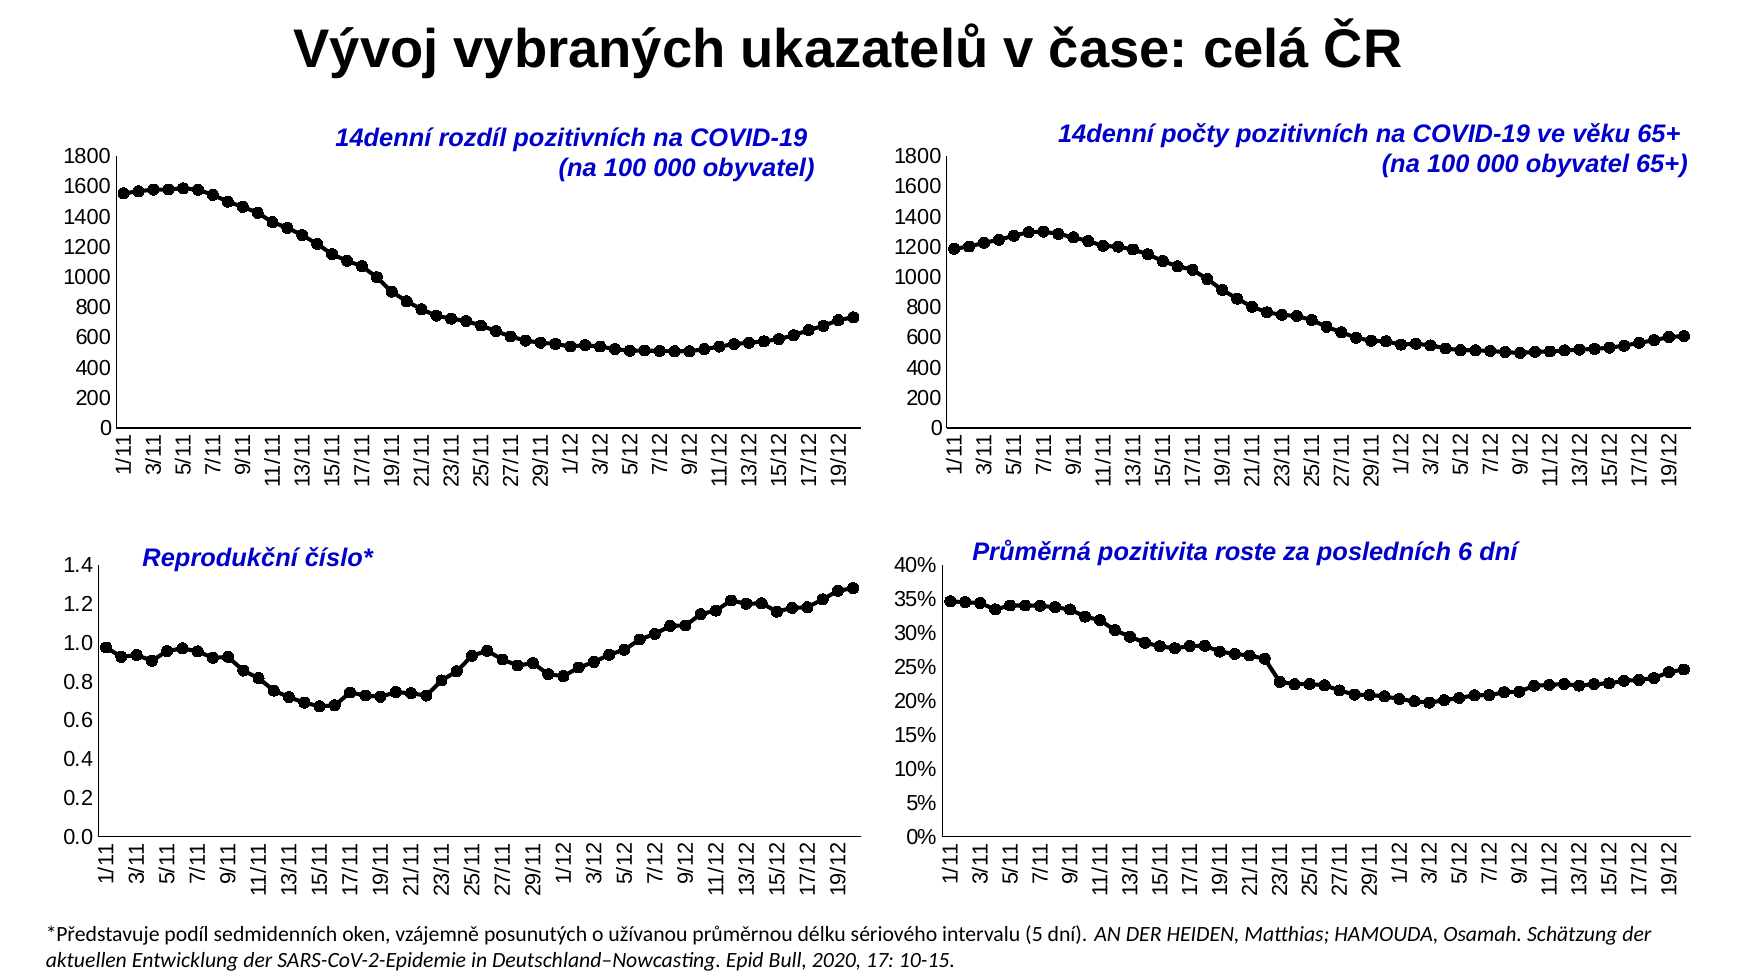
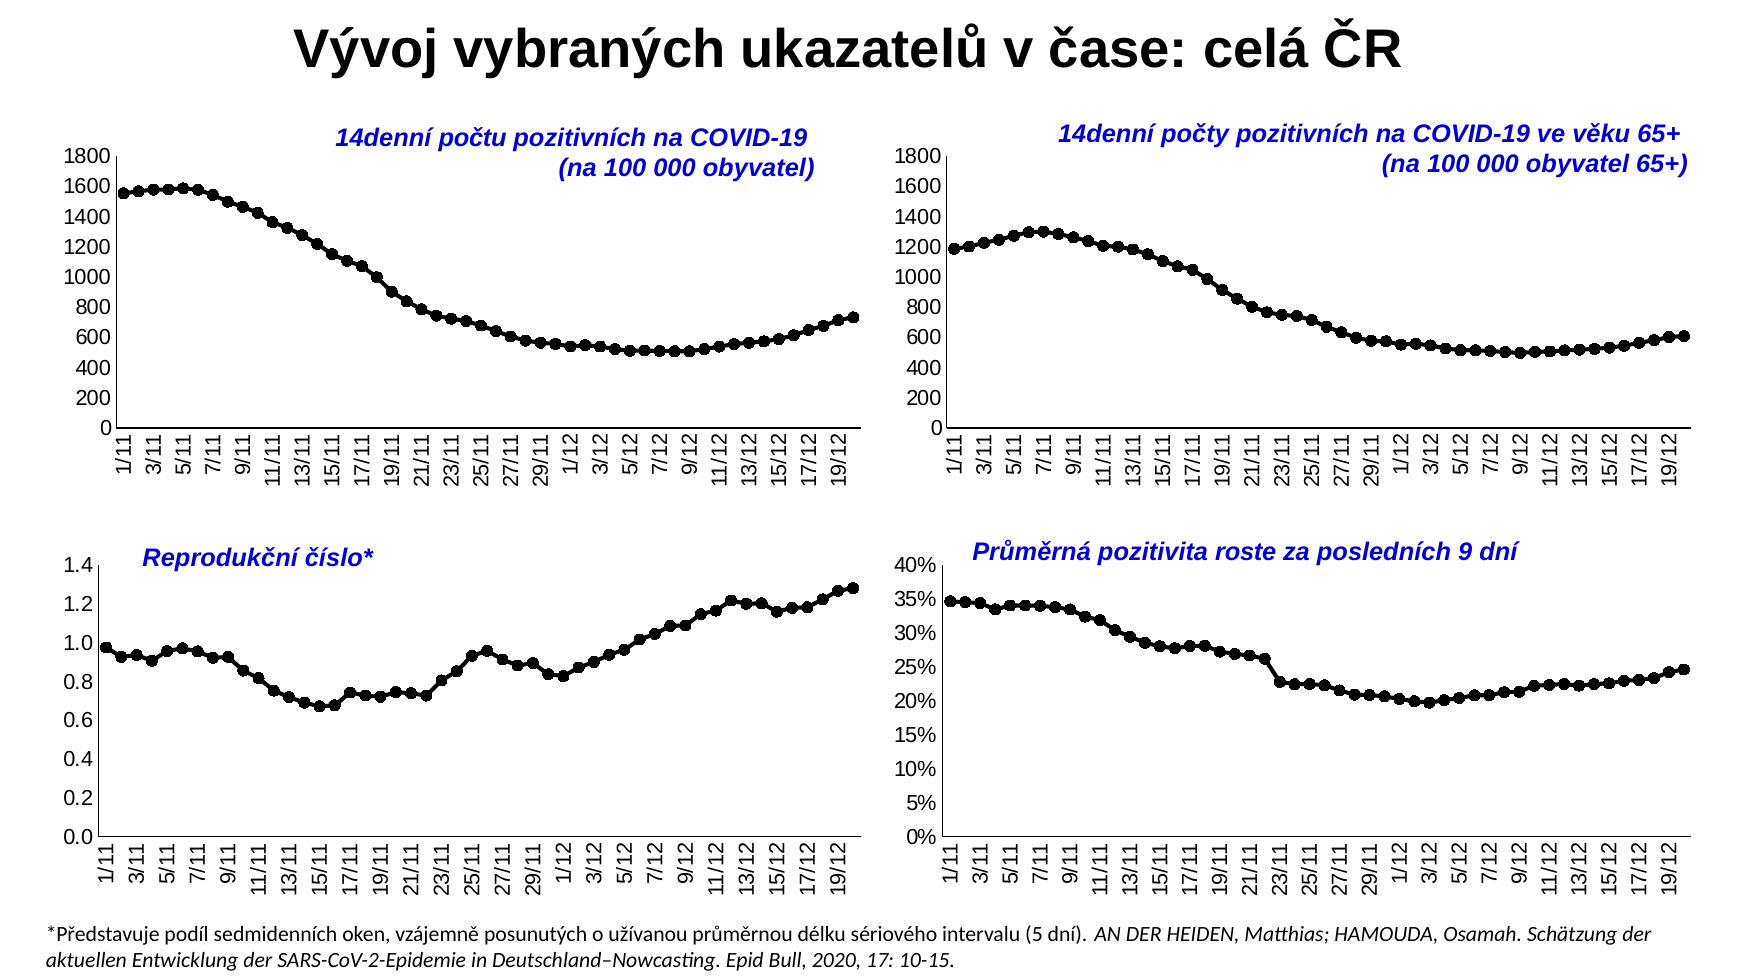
rozdíl: rozdíl -> počtu (473, 138)
posledních 6: 6 -> 9 (1465, 552)
